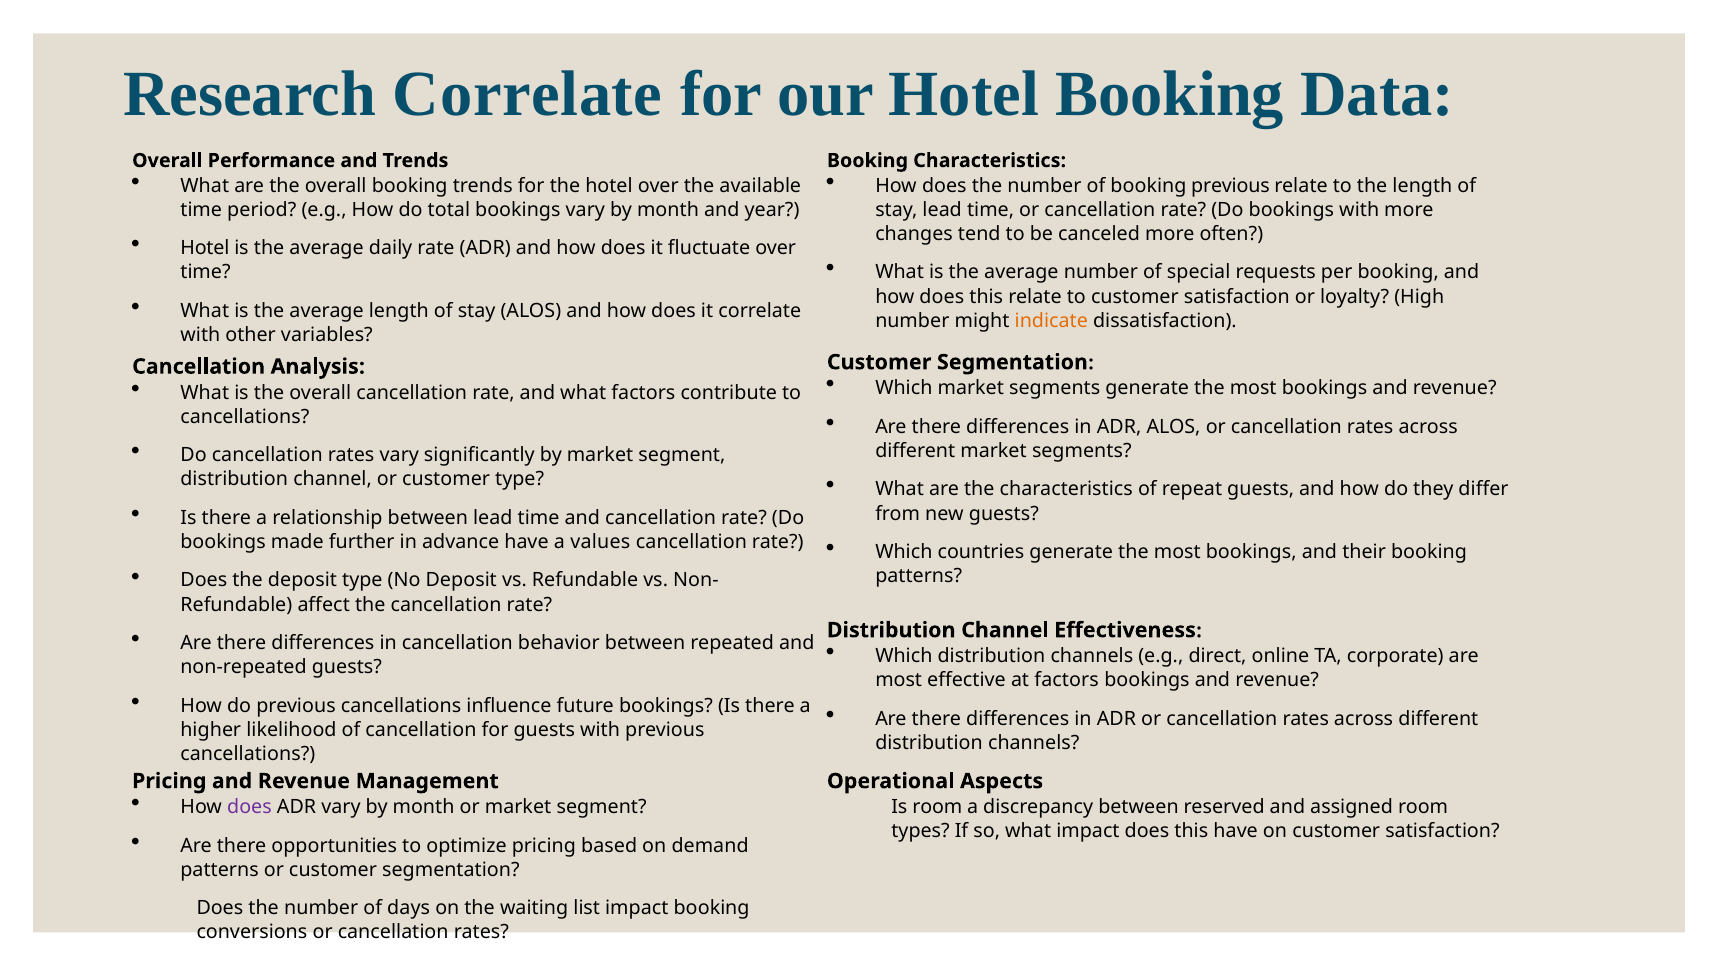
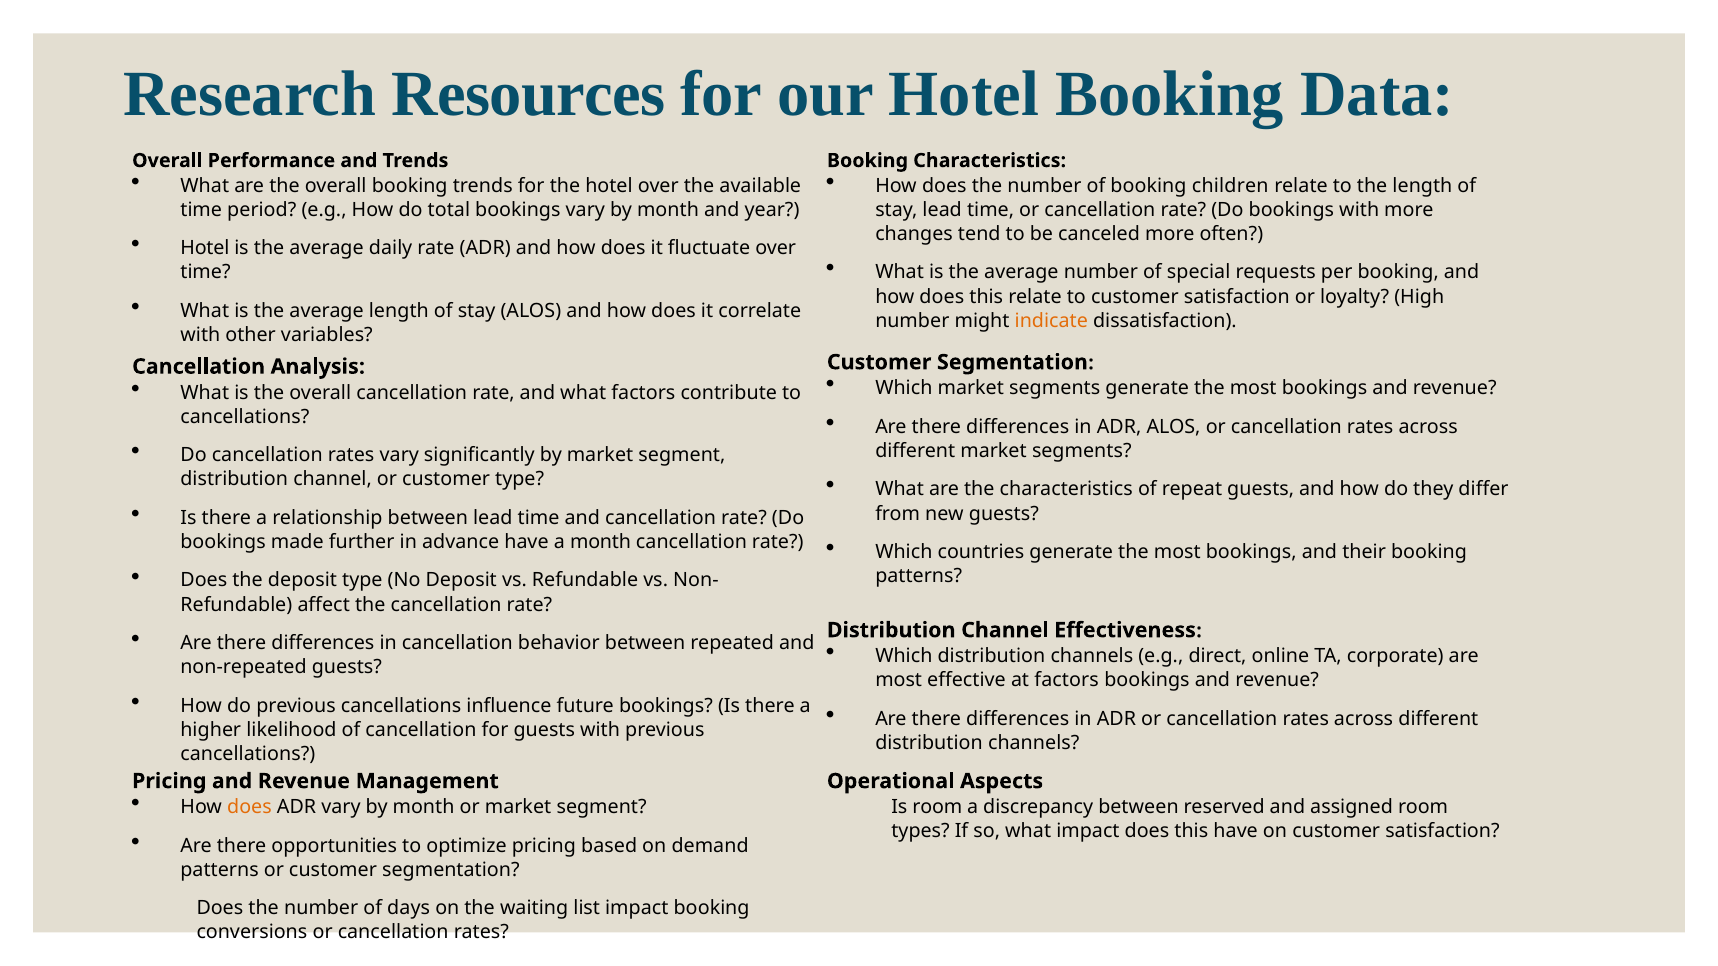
Research Correlate: Correlate -> Resources (528, 94)
booking previous: previous -> children (1230, 186)
a values: values -> month (601, 542)
does colour: purple -> orange (249, 808)
